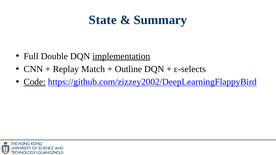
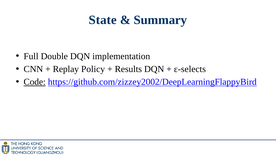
implementation underline: present -> none (121, 56)
Match: Match -> Policy (93, 69)
Outline: Outline -> Results (128, 69)
